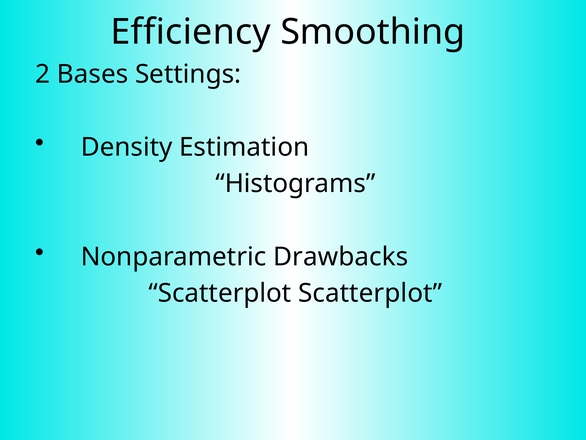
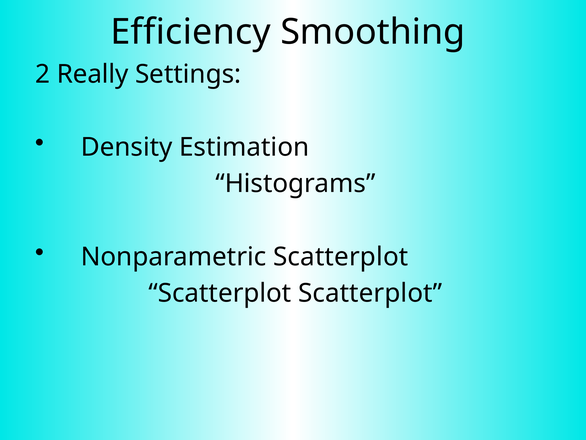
Bases: Bases -> Really (93, 74)
Nonparametric Drawbacks: Drawbacks -> Scatterplot (341, 256)
